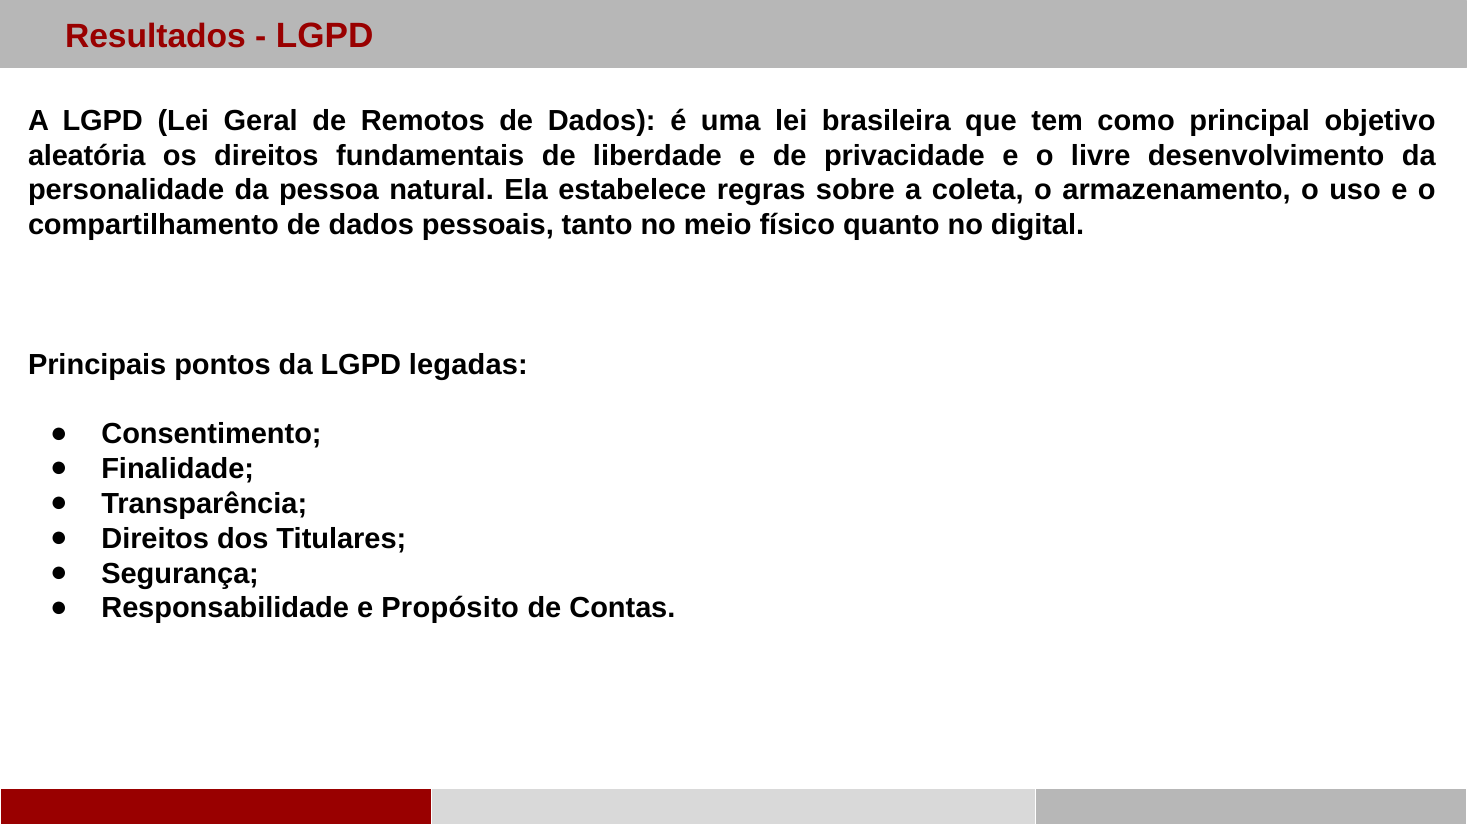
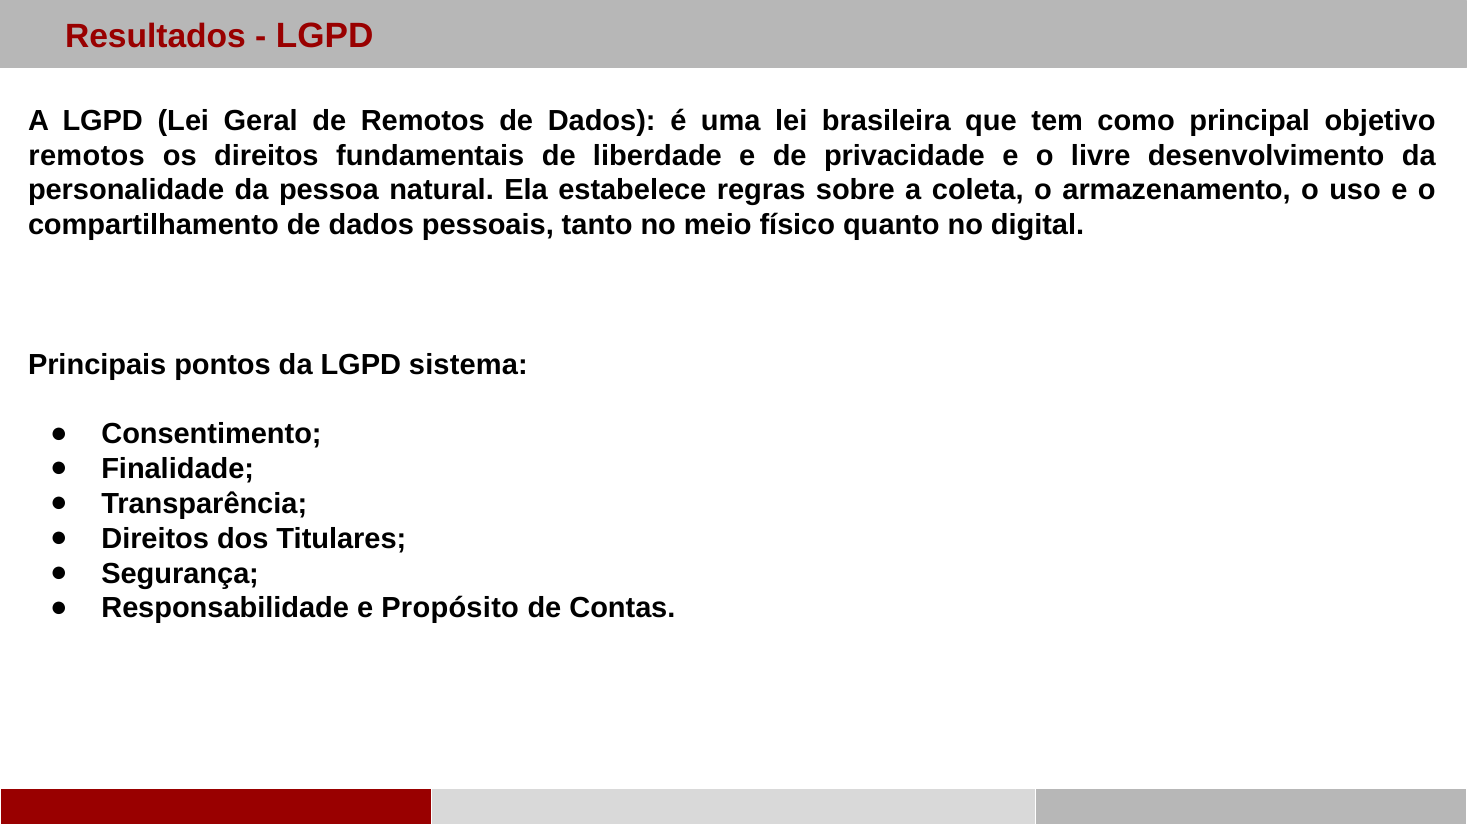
aleatória: aleatória -> remotos (87, 156)
legadas: legadas -> sistema (468, 365)
